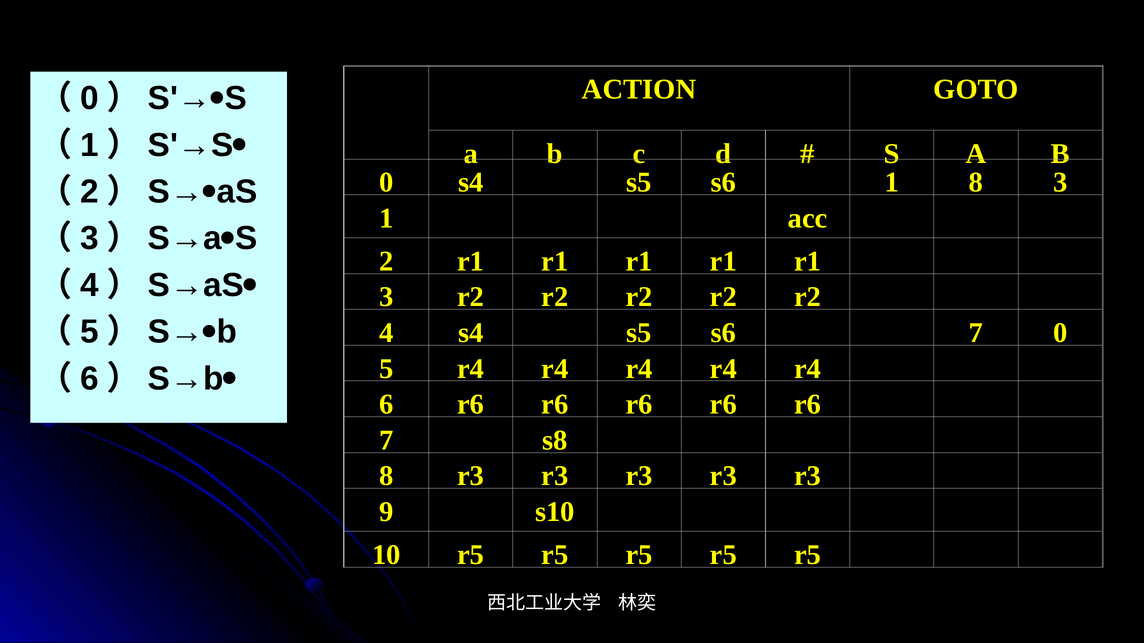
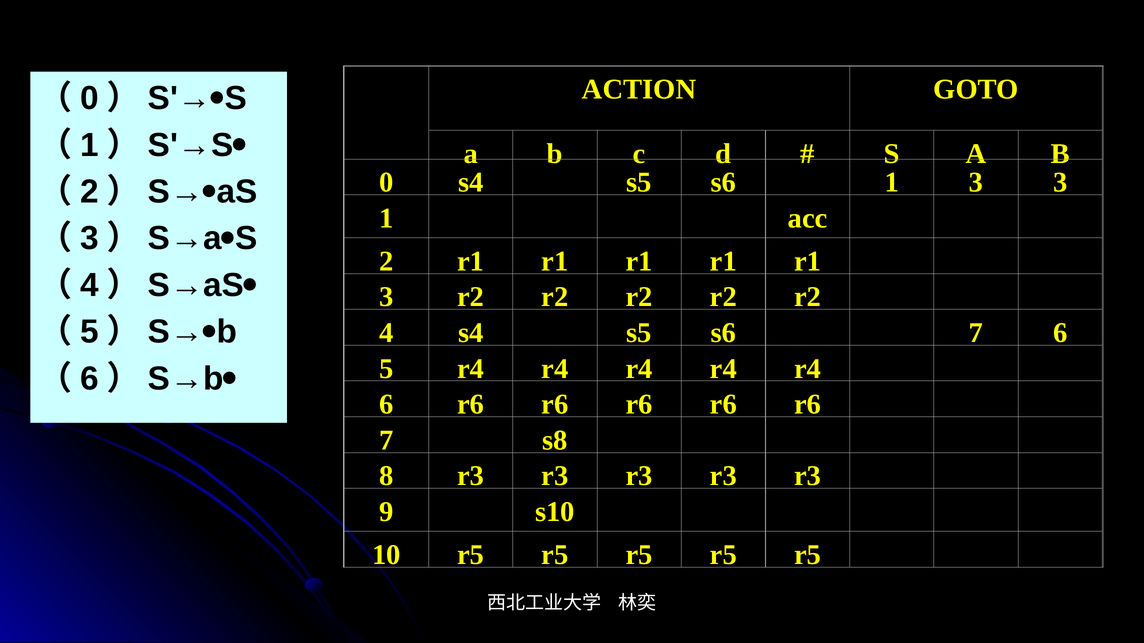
1 8: 8 -> 3 (976, 183)
7 0: 0 -> 6 (1060, 333)
